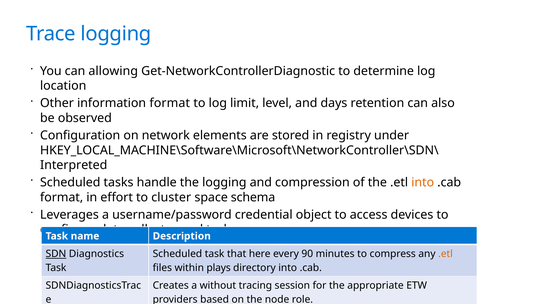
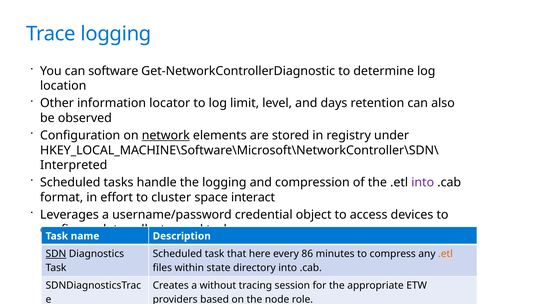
allowing: allowing -> software (113, 71)
information format: format -> locator (170, 103)
network underline: none -> present (166, 136)
into colour: orange -> purple (423, 183)
schema: schema -> interact (253, 198)
90: 90 -> 86 (307, 254)
plays: plays -> state (219, 268)
